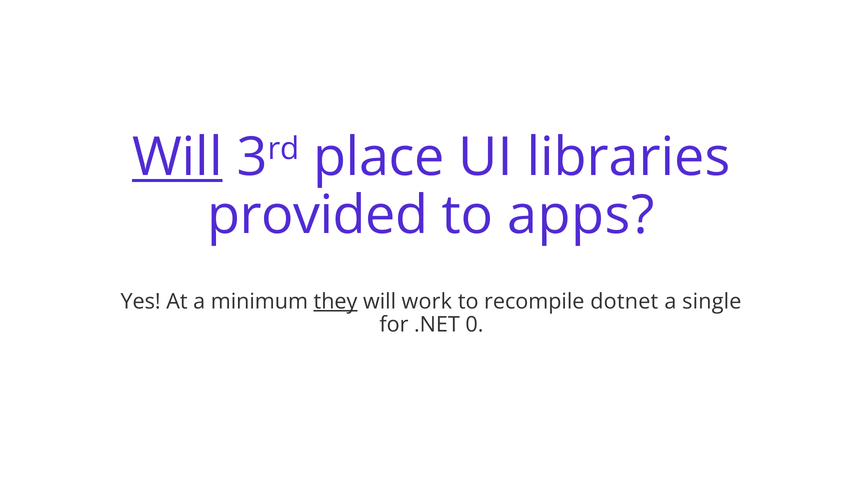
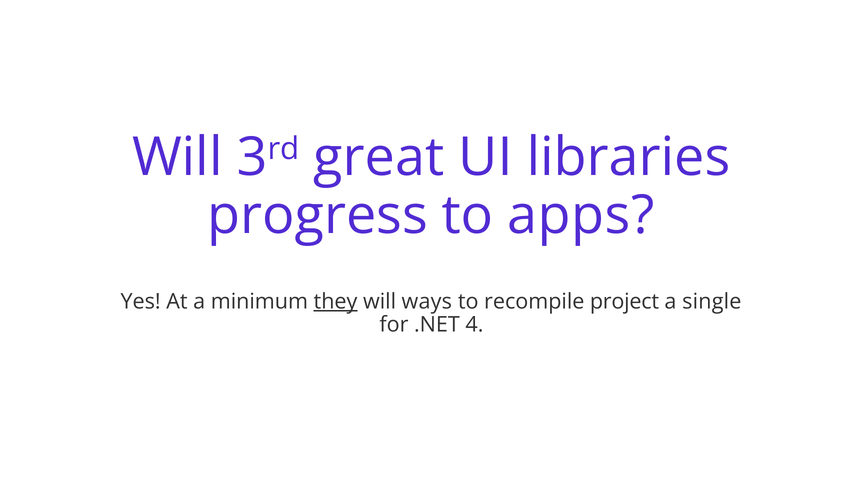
Will underline: present -> none (177, 157)
place: place -> great (379, 157)
provided: provided -> progress (318, 216)
work: work -> ways (427, 302)
dotnet: dotnet -> project (625, 302)
0: 0 -> 4 (474, 325)
